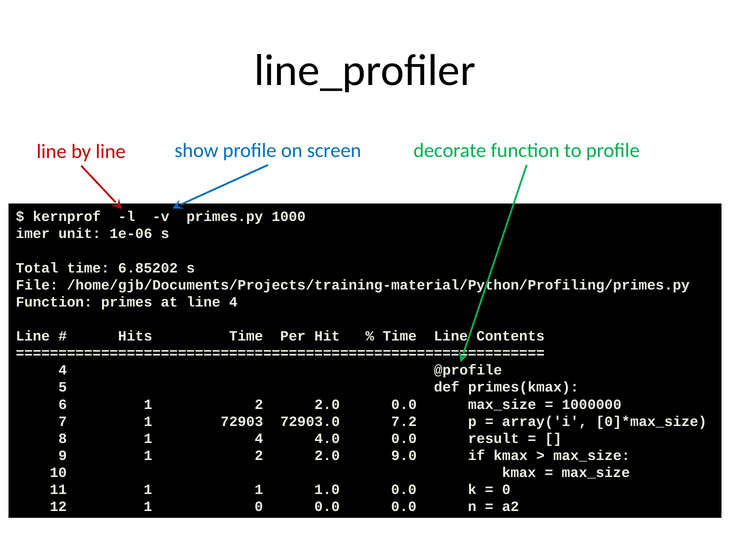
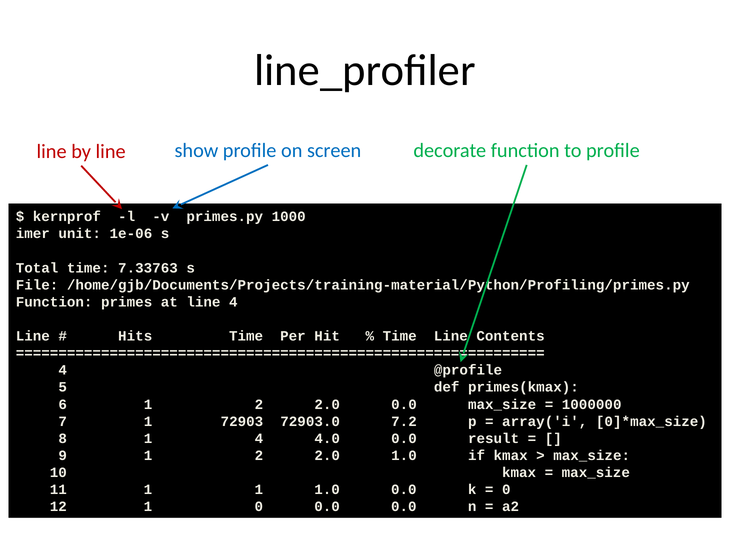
6.85202: 6.85202 -> 7.33763 (148, 268)
2.0 9.0: 9.0 -> 1.0 (404, 455)
